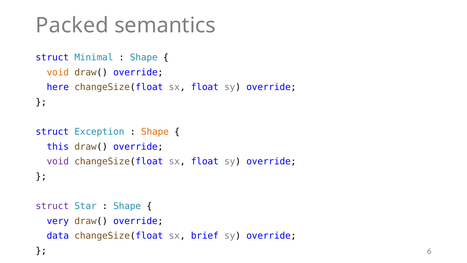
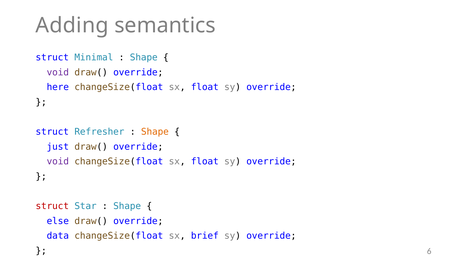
Packed: Packed -> Adding (72, 25)
void colour: orange -> purple (58, 72)
Exception: Exception -> Refresher (99, 132)
this: this -> just (58, 147)
struct colour: purple -> red (52, 206)
very: very -> else (58, 221)
